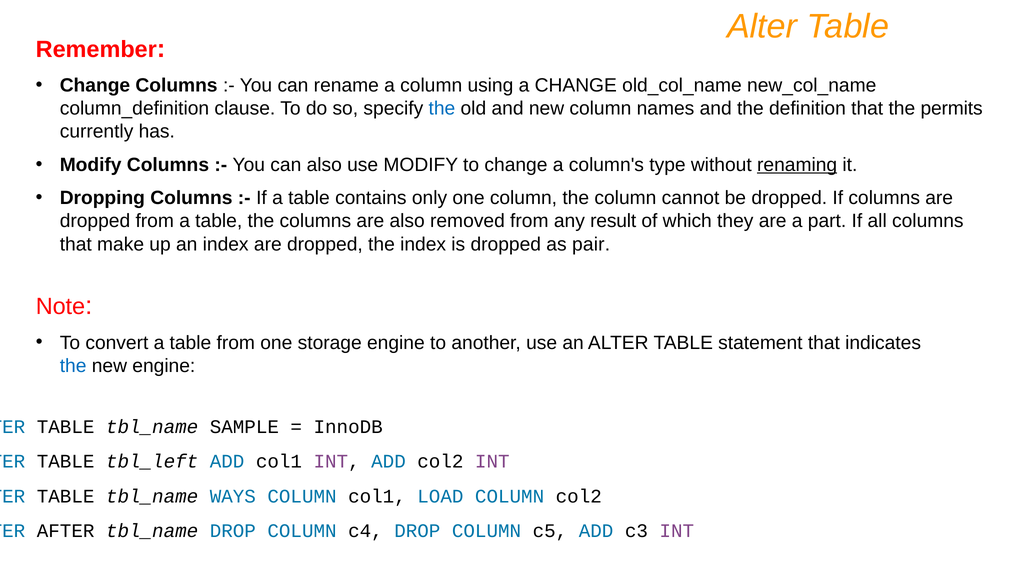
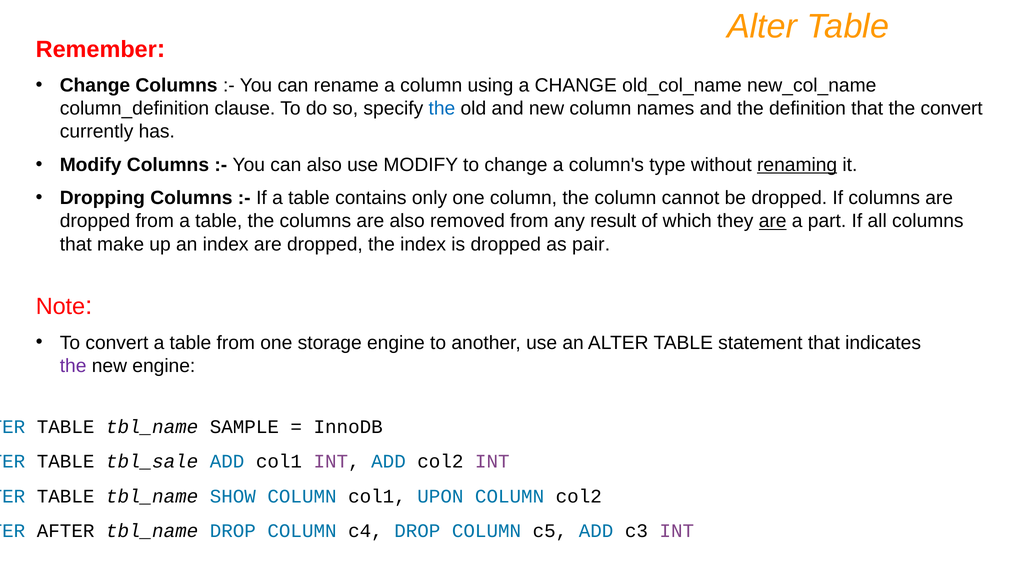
the permits: permits -> convert (952, 109)
are underline: none -> present (773, 221)
the colour: blue -> purple (73, 366)
tbl_left: tbl_left -> tbl_sale (152, 462)
WAYS: WAYS -> SHOW (233, 497)
LOAD: LOAD -> UPON (440, 497)
